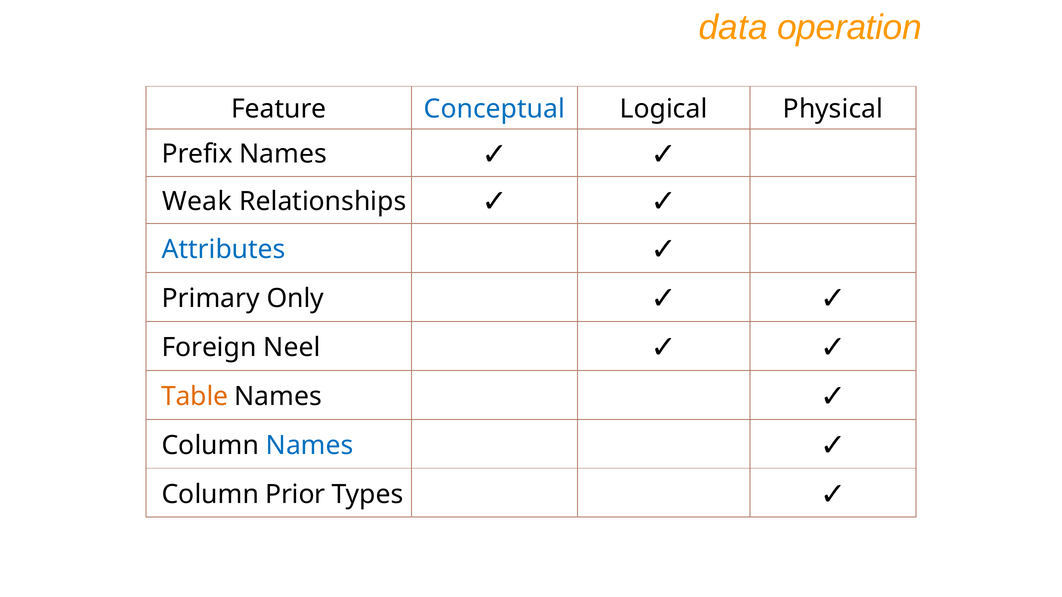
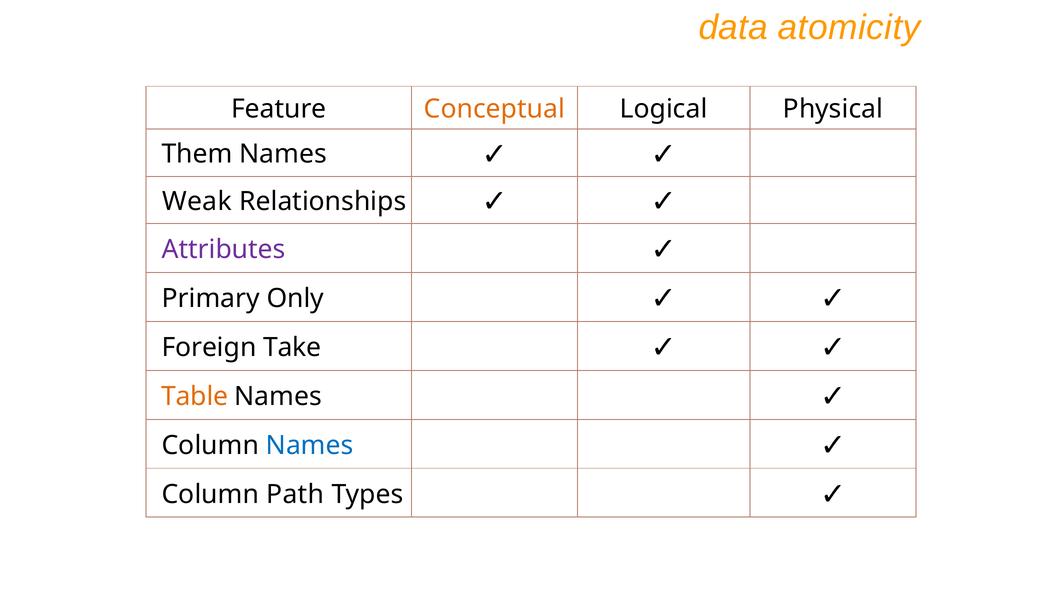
operation: operation -> atomicity (849, 28)
Conceptual colour: blue -> orange (494, 109)
Prefix: Prefix -> Them (197, 154)
Attributes colour: blue -> purple (224, 250)
Neel: Neel -> Take (292, 348)
Prior: Prior -> Path (295, 495)
